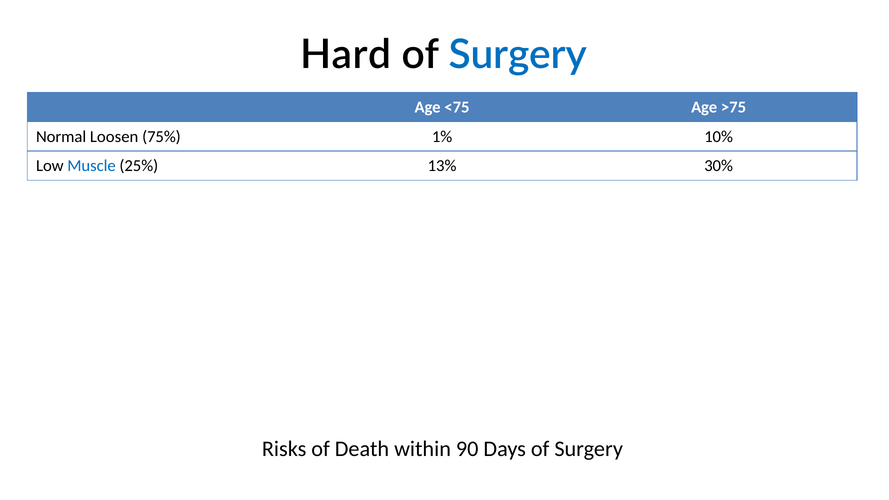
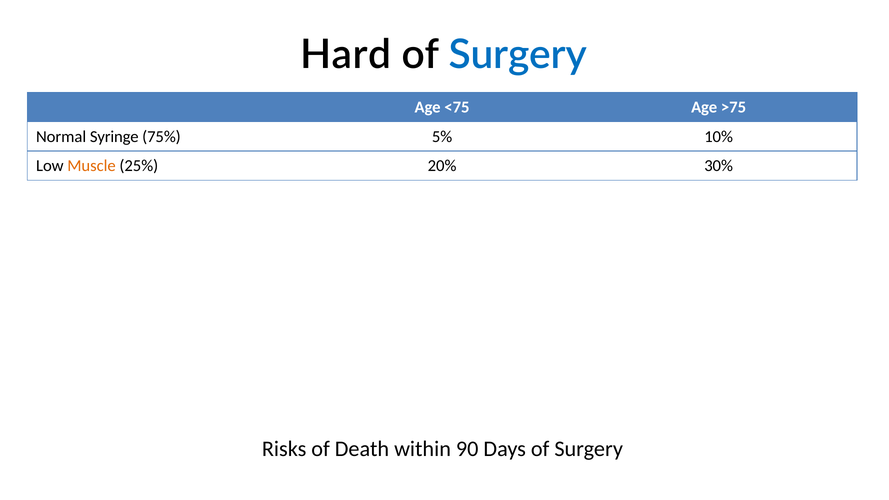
Loosen: Loosen -> Syringe (114, 137)
1%: 1% -> 5% (442, 137)
Muscle colour: blue -> orange (92, 166)
13%: 13% -> 20% (442, 166)
